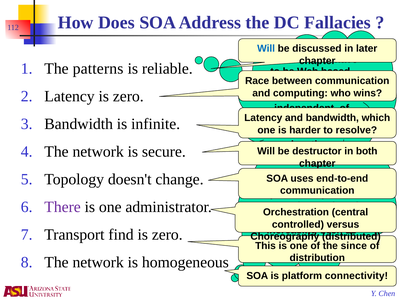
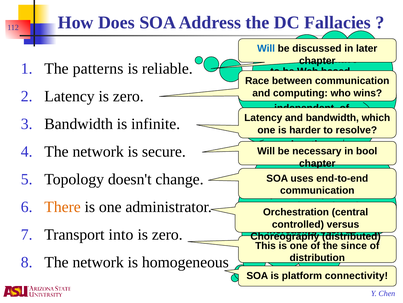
destructor: destructor -> necessary (317, 151)
both: both -> bool (367, 151)
There colour: purple -> orange (63, 206)
find: find -> into (121, 234)
